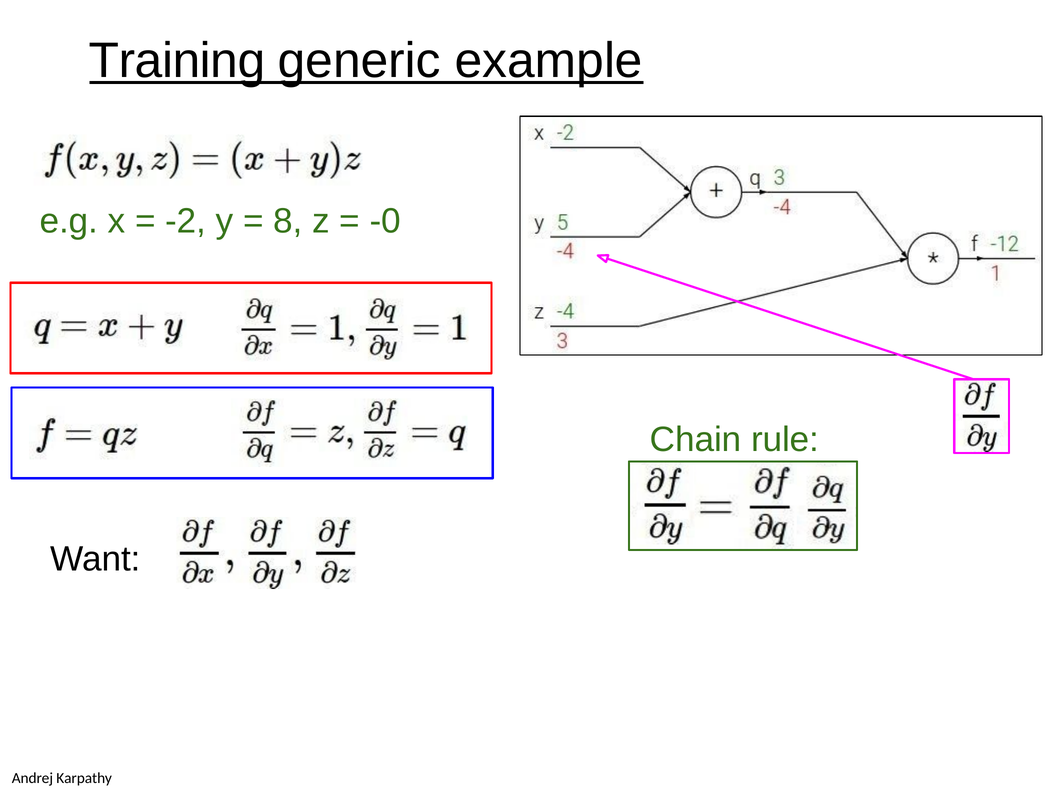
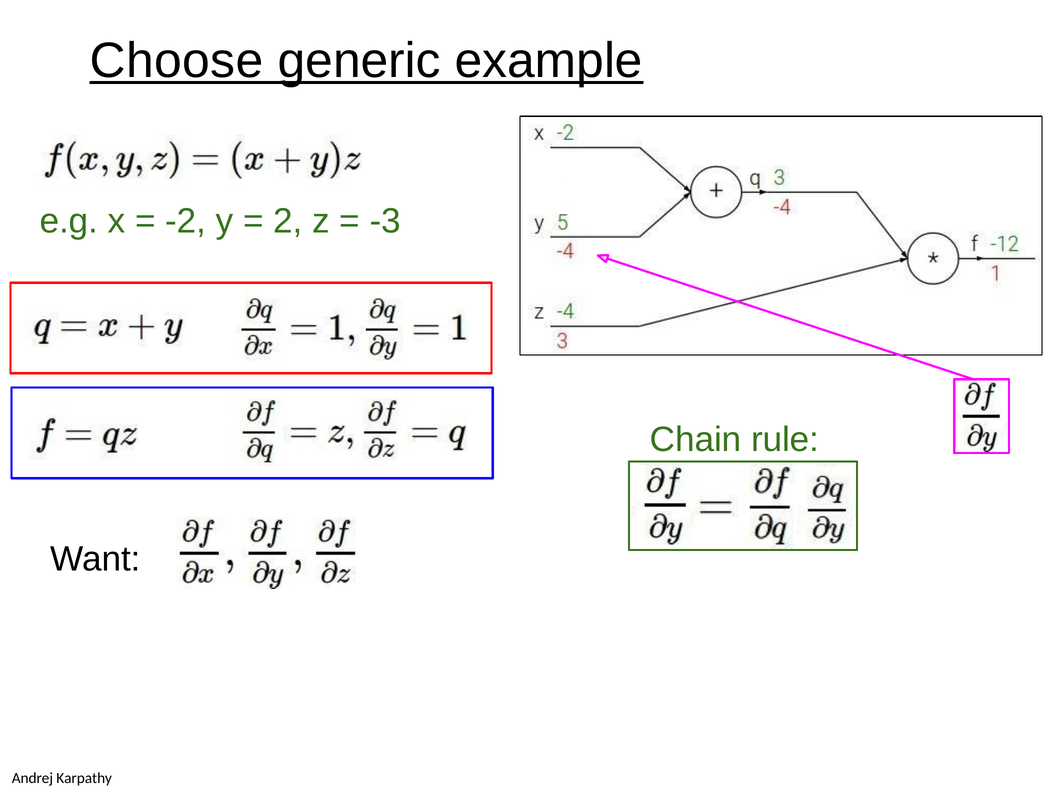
Training: Training -> Choose (177, 61)
8: 8 -> 2 (288, 221)
-0: -0 -> -3 (385, 221)
